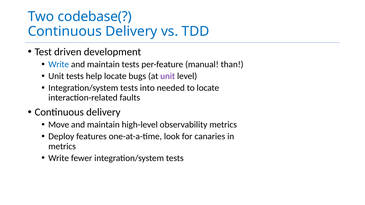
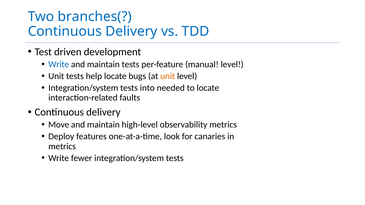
codebase(: codebase( -> branches( (95, 17)
manual than: than -> level (232, 65)
unit colour: purple -> orange (168, 76)
